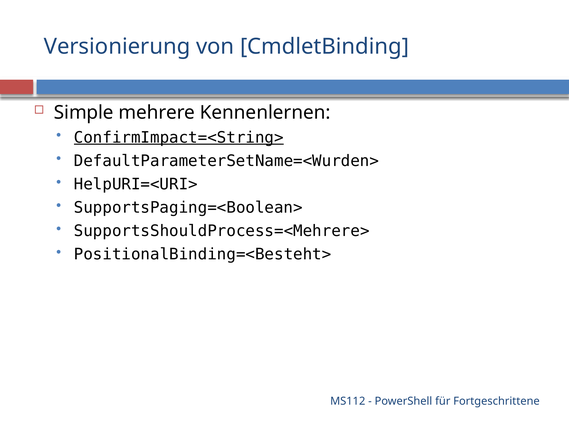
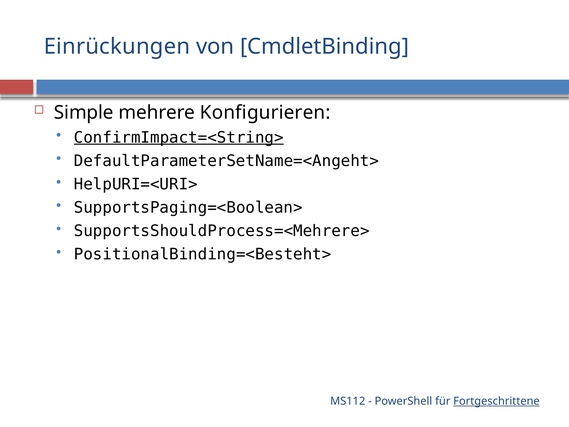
Versionierung: Versionierung -> Einrückungen (117, 47)
Kennenlernen: Kennenlernen -> Konfigurieren (265, 112)
DefaultParameterSetName=<Wurden>: DefaultParameterSetName=<Wurden> -> DefaultParameterSetName=<Angeht> (226, 161)
Fortgeschrittene underline: none -> present (496, 401)
